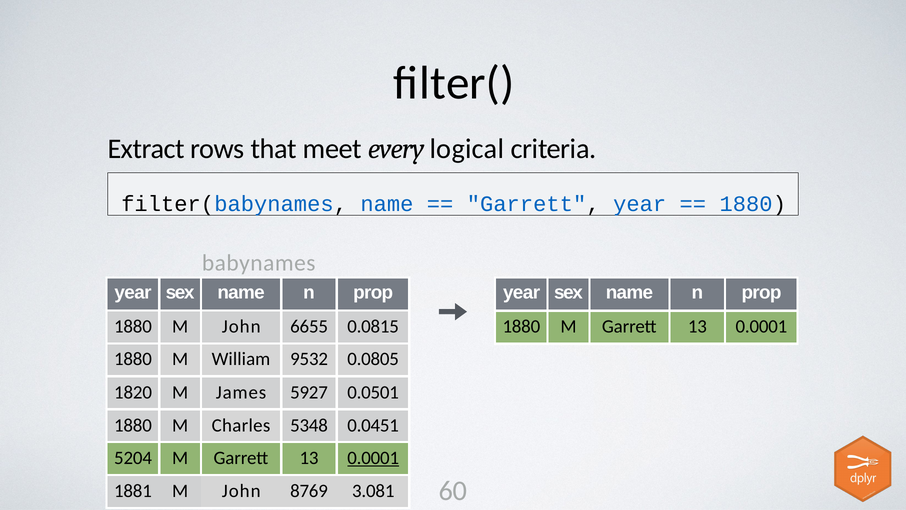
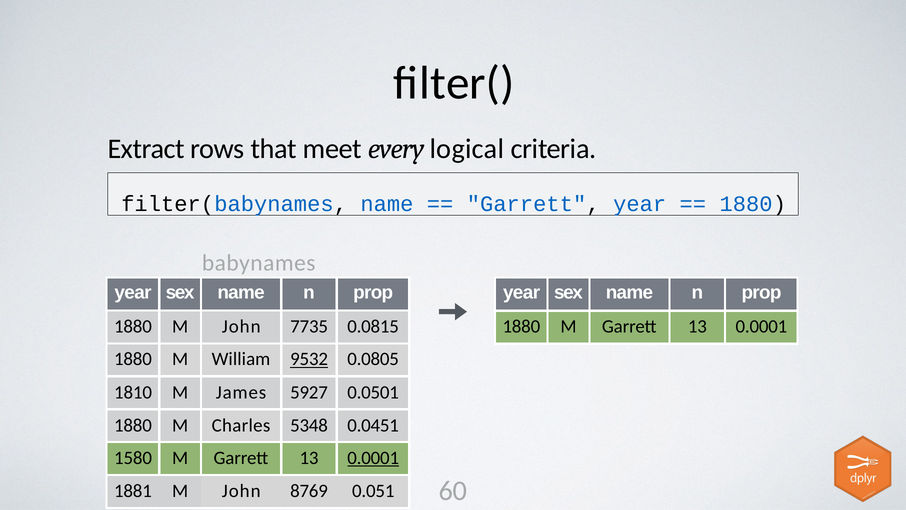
6655: 6655 -> 7735 (309, 326)
9532 underline: none -> present (309, 359)
1820: 1820 -> 1810 (133, 392)
5204: 5204 -> 1580 (133, 458)
3.081: 3.081 -> 0.051 (373, 491)
